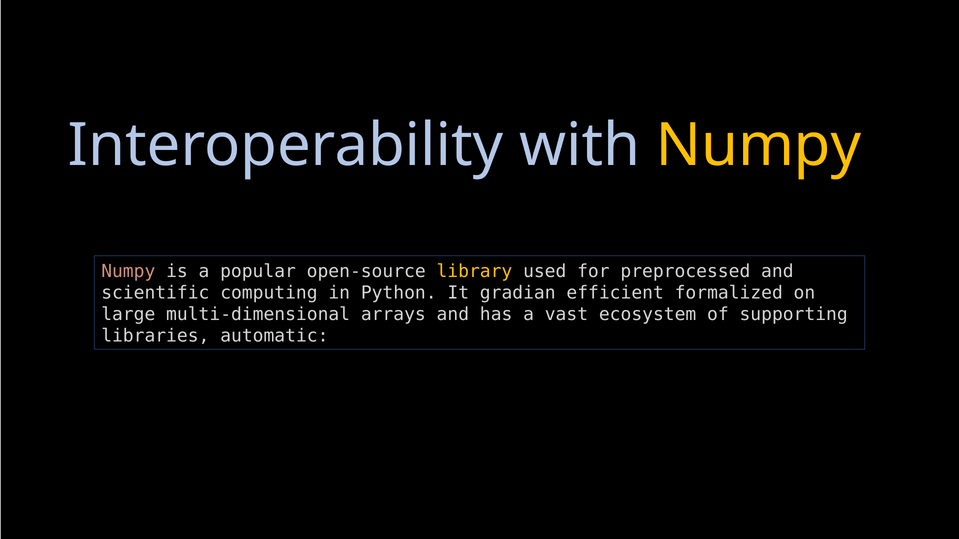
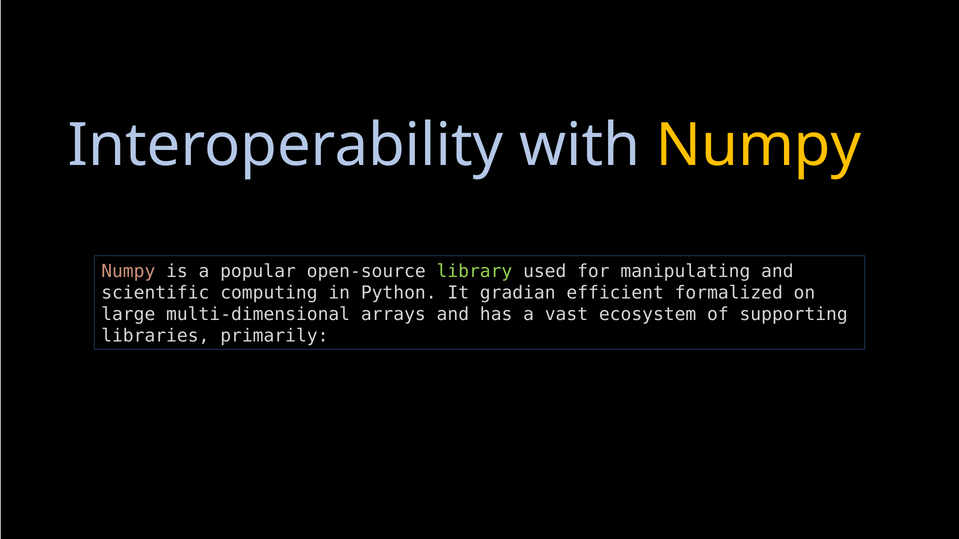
library colour: yellow -> light green (474, 272)
preprocessed: preprocessed -> manipulating (685, 272)
automatic: automatic -> primarily (274, 336)
